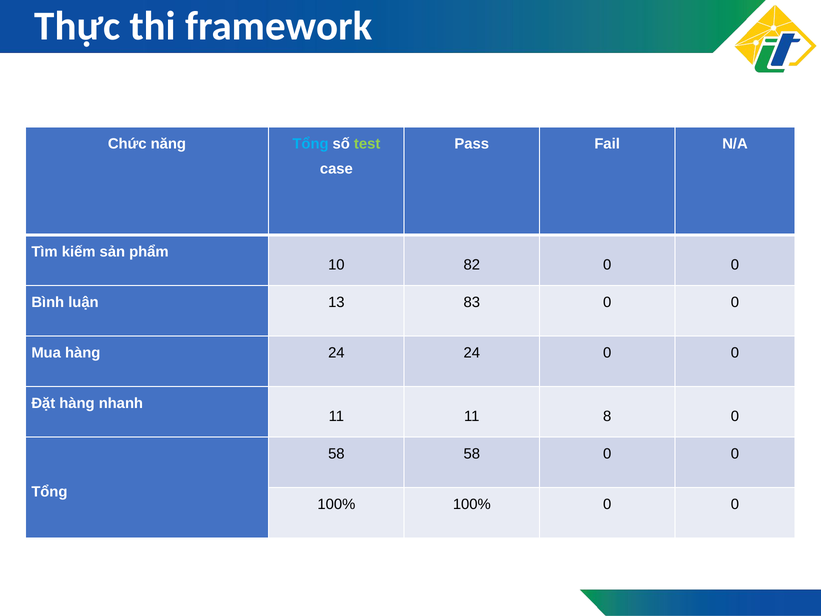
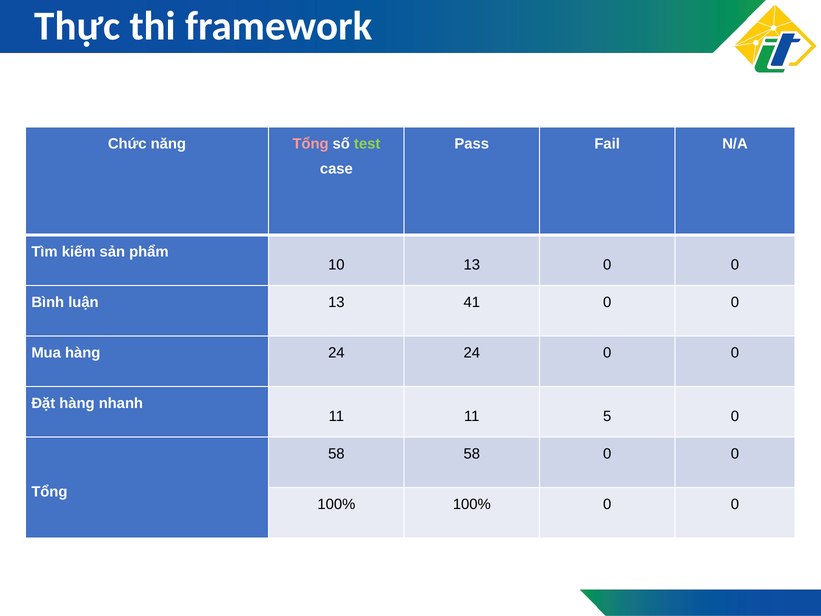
Tổng colour: light blue -> pink (311, 144)
10 82: 82 -> 13 (472, 265)
83: 83 -> 41 (472, 302)
8: 8 -> 5 (607, 416)
